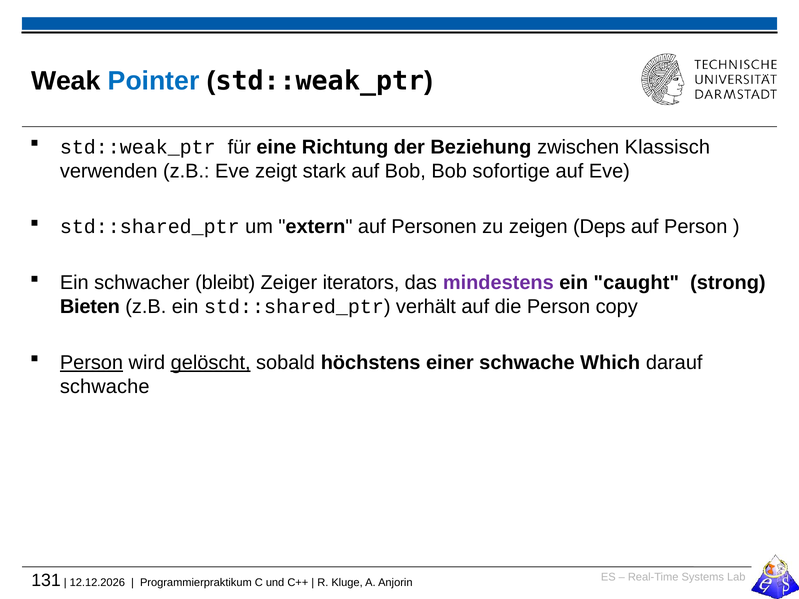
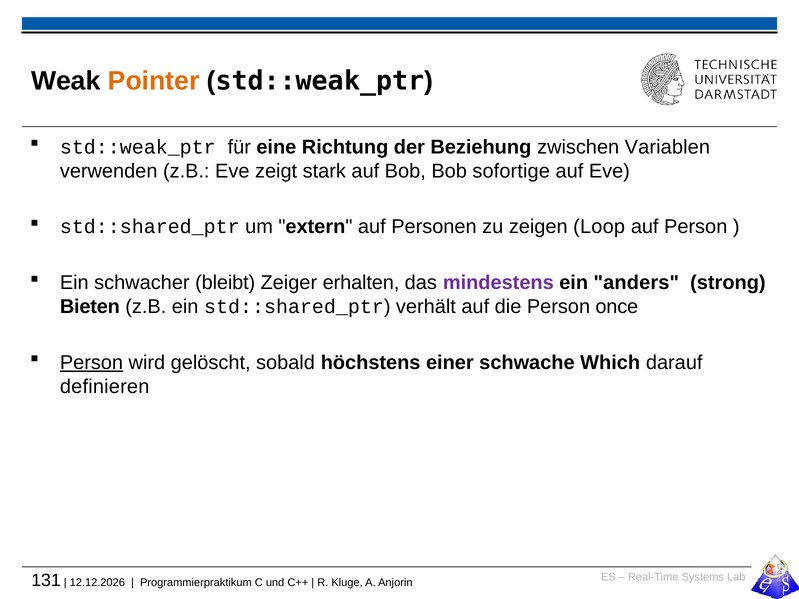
Pointer colour: blue -> orange (154, 81)
Klassisch: Klassisch -> Variablen (667, 147)
Deps: Deps -> Loop (599, 227)
iterators: iterators -> erhalten (361, 283)
caught: caught -> anders (636, 283)
copy: copy -> once (617, 307)
gelöscht underline: present -> none (211, 363)
schwache: schwache -> definieren (105, 387)
